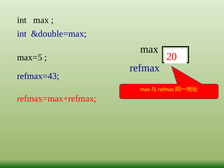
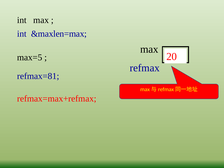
&double=max: &double=max -> &maxlen=max (59, 34)
refmax=43: refmax=43 -> refmax=81 (38, 76)
